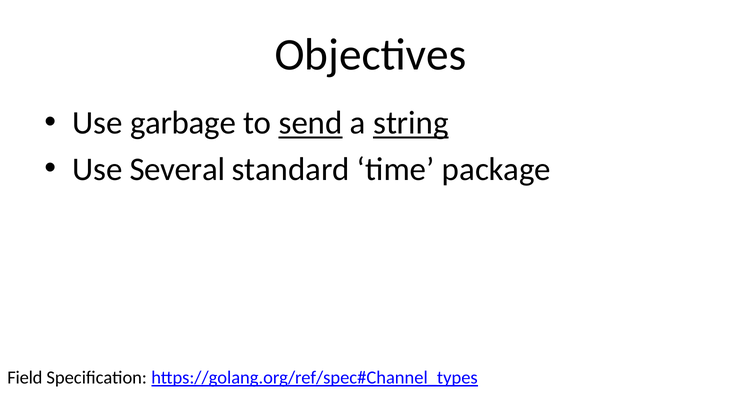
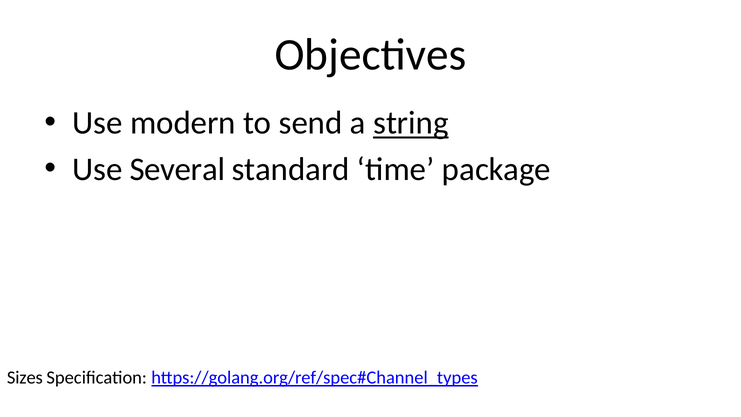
garbage: garbage -> modern (183, 123)
send underline: present -> none (311, 123)
Field: Field -> Sizes (25, 377)
